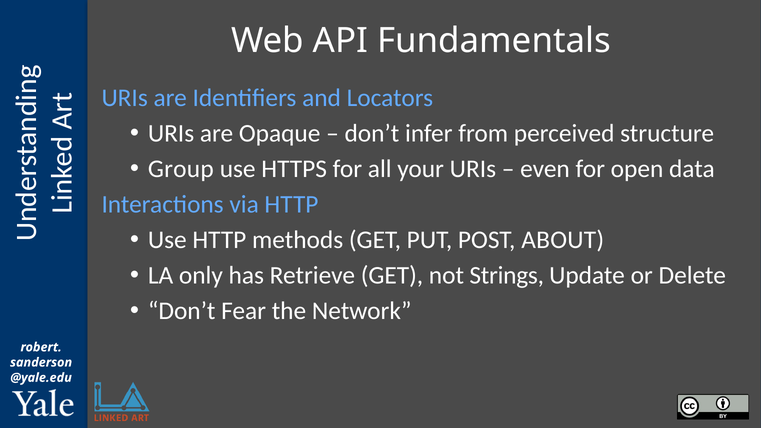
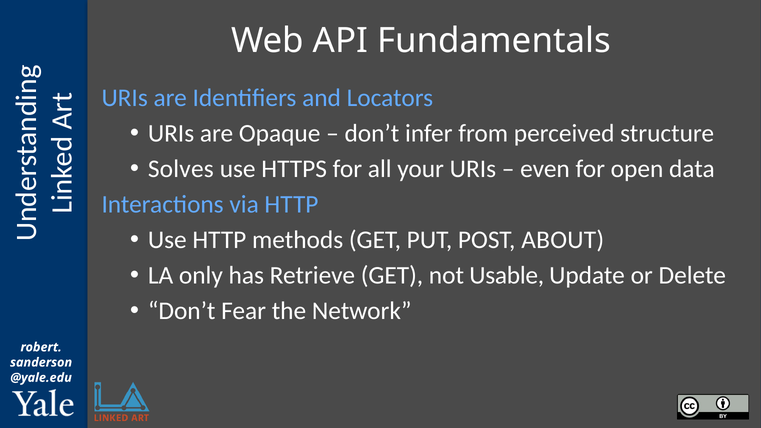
Group: Group -> Solves (181, 169)
Strings: Strings -> Usable (507, 276)
